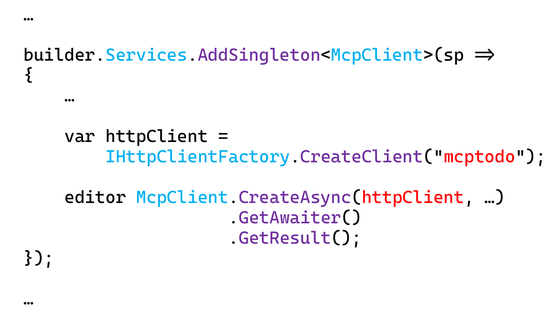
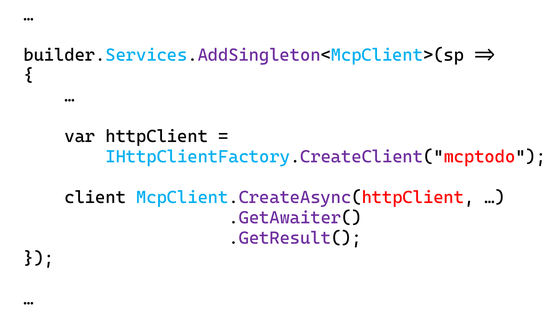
editor: editor -> client (95, 197)
